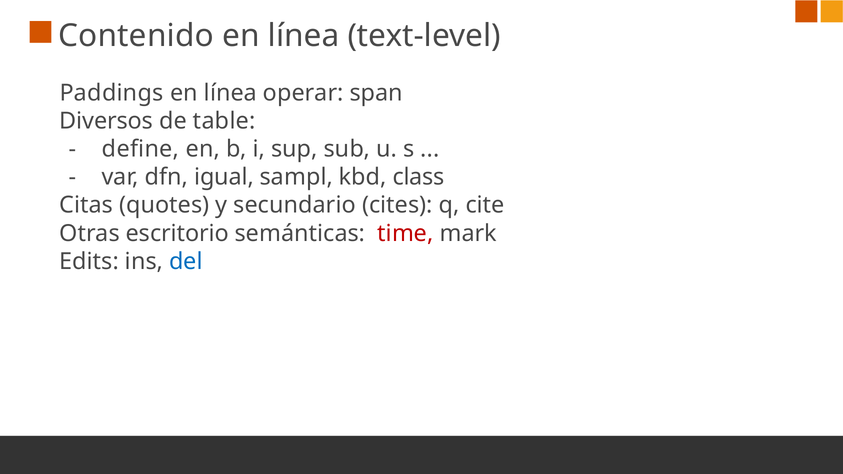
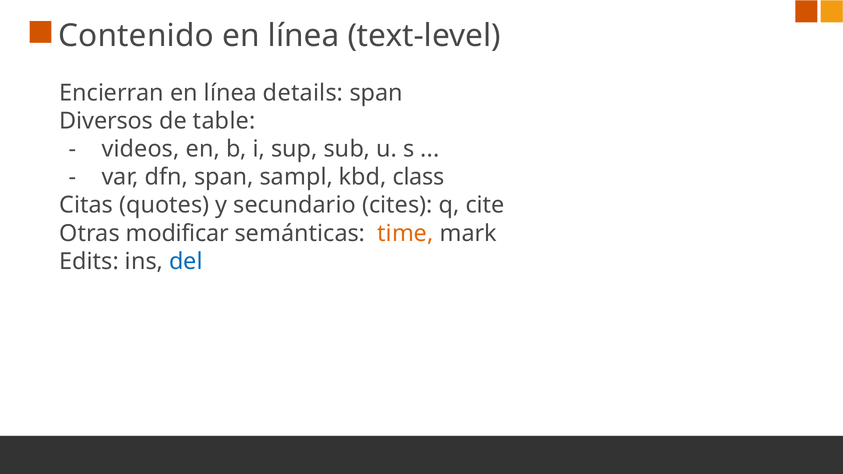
Paddings: Paddings -> Encierran (112, 93)
operar: operar -> details (303, 93)
define: define -> videos (141, 149)
dfn igual: igual -> span (224, 177)
escritorio: escritorio -> modificar (177, 233)
time colour: red -> orange (405, 233)
